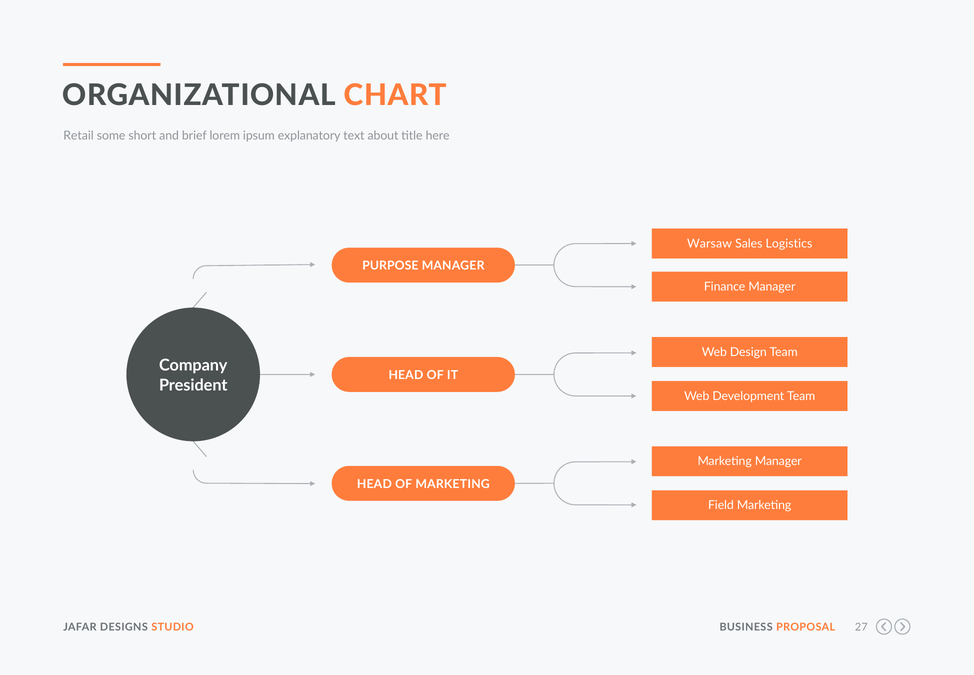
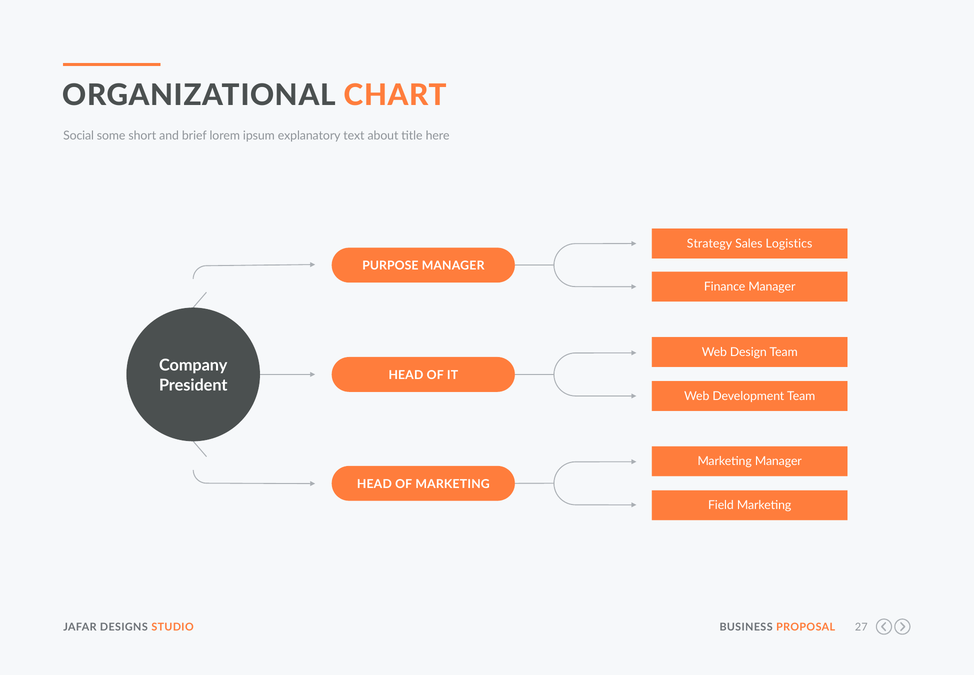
Retail: Retail -> Social (79, 135)
Warsaw: Warsaw -> Strategy (710, 243)
